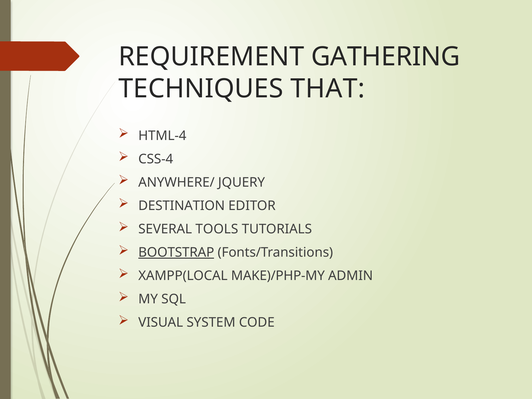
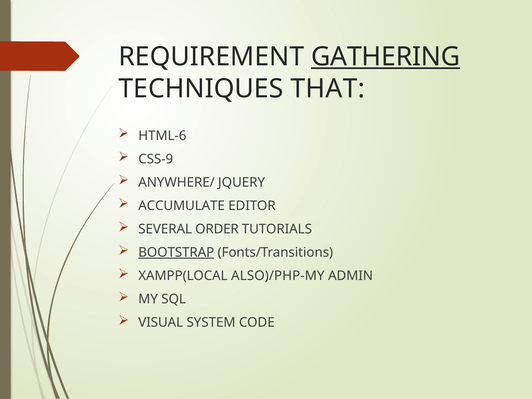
GATHERING underline: none -> present (386, 57)
HTML-4: HTML-4 -> HTML-6 (162, 136)
CSS-4: CSS-4 -> CSS-9 (156, 159)
DESTINATION: DESTINATION -> ACCUMULATE (182, 206)
TOOLS: TOOLS -> ORDER (217, 229)
MAKE)/PHP-MY: MAKE)/PHP-MY -> ALSO)/PHP-MY (278, 276)
